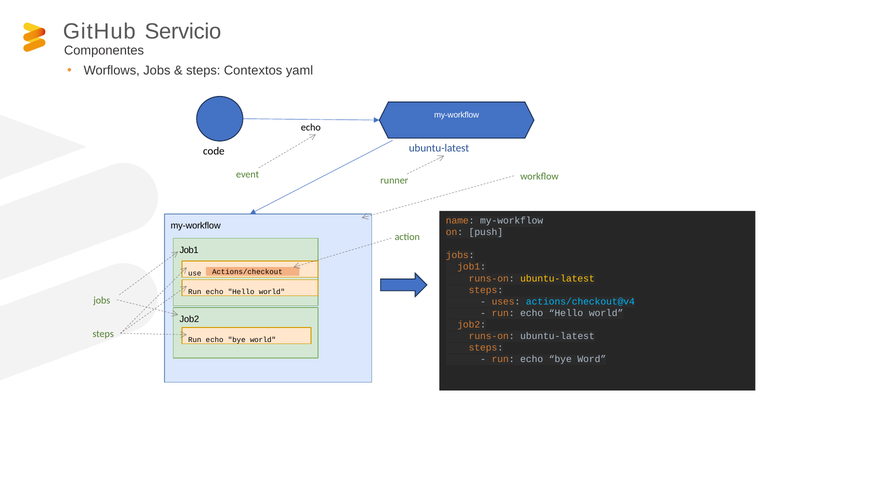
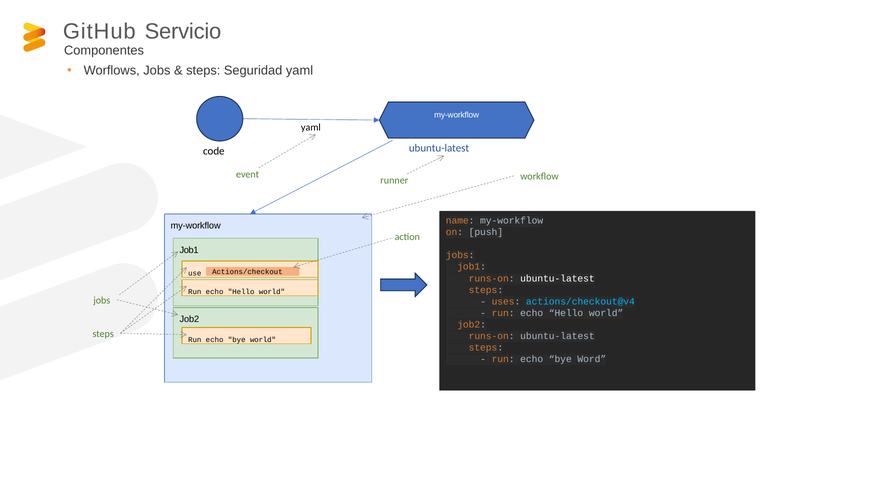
Contextos: Contextos -> Seguridad (253, 71)
echo: echo -> yaml (311, 127)
ubuntu-latest colour: yellow -> white (557, 278)
